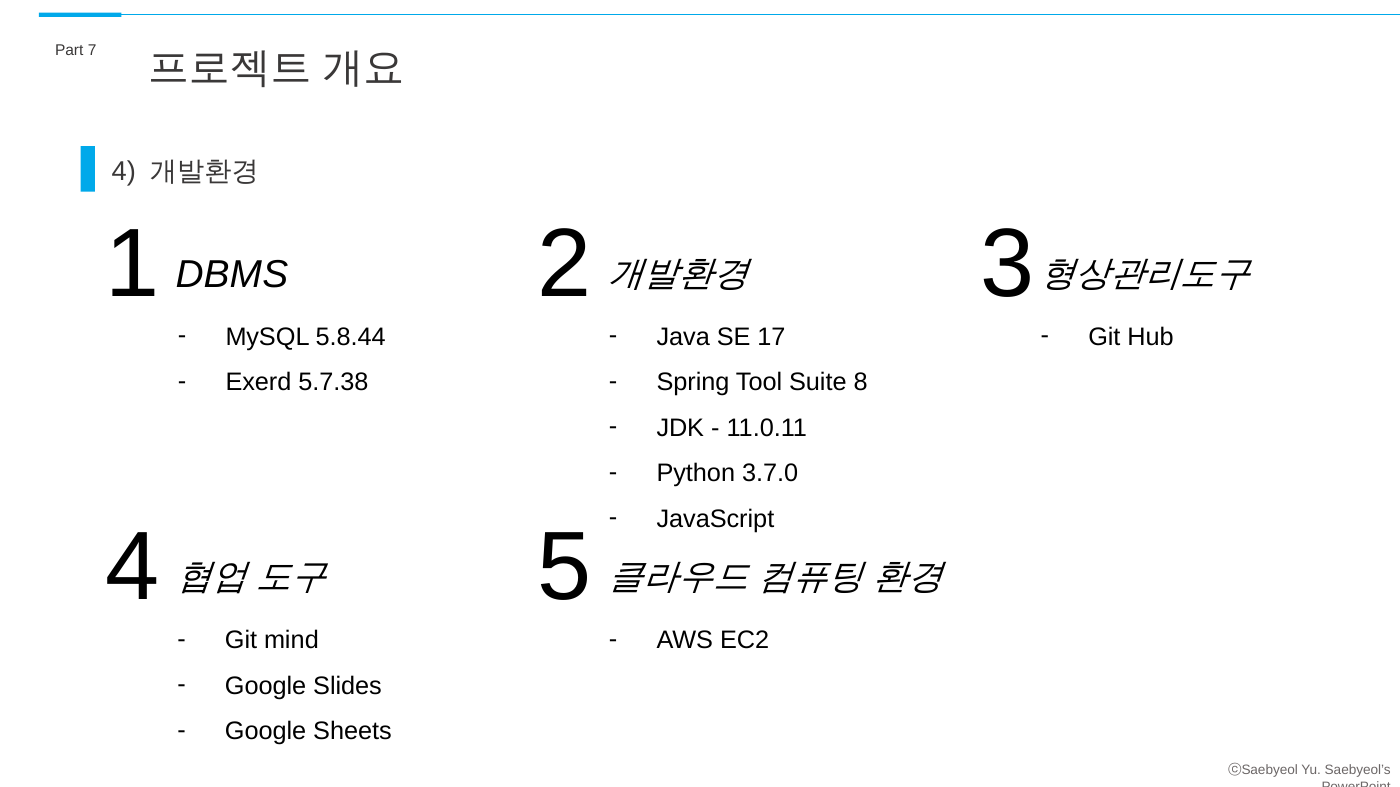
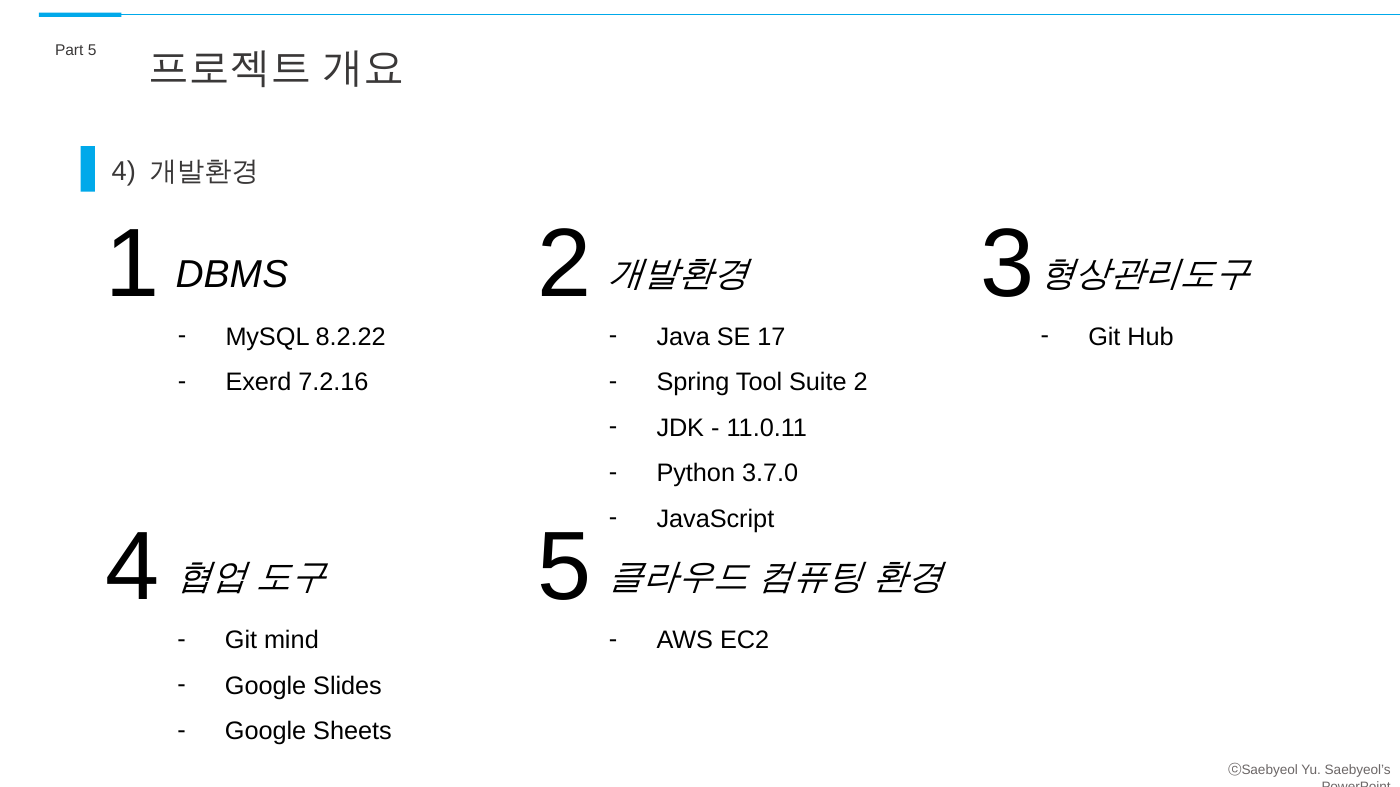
Part 7: 7 -> 5 (92, 51)
5.8.44: 5.8.44 -> 8.2.22 (351, 337)
5.7.38: 5.7.38 -> 7.2.16 (333, 383)
Suite 8: 8 -> 2 (861, 383)
